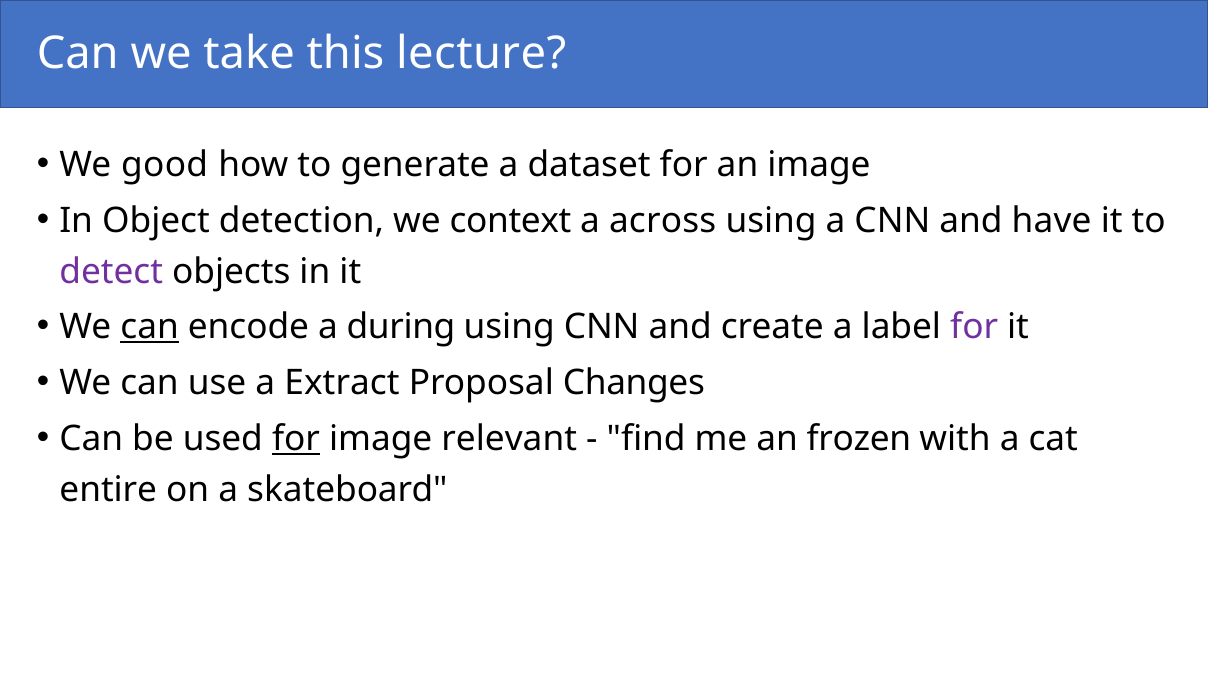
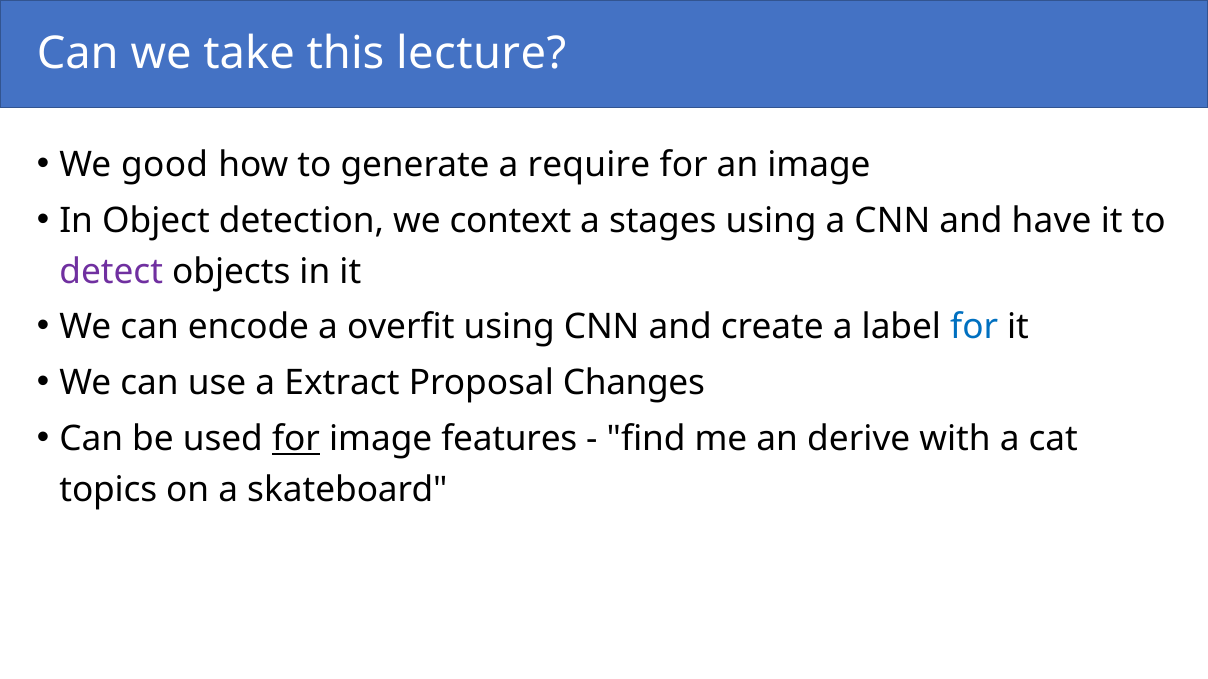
dataset: dataset -> require (589, 165)
across: across -> stages (663, 221)
can underline: present -> none (150, 327)
during: during -> overfit (401, 327)
for colour: purple -> blue (974, 327)
relevant: relevant -> features (509, 439)
frozen: frozen -> derive (859, 439)
entire: entire -> topics (108, 490)
